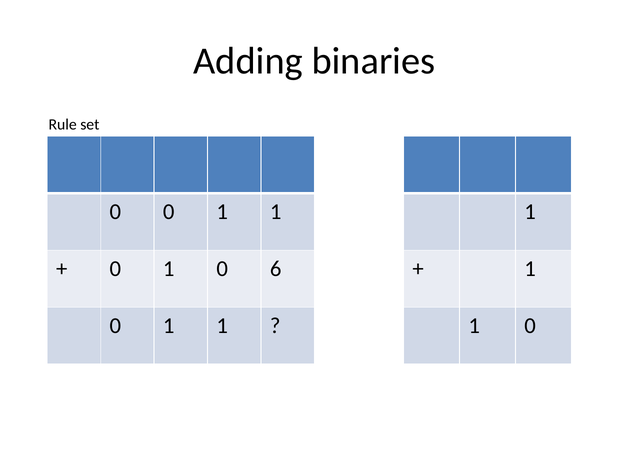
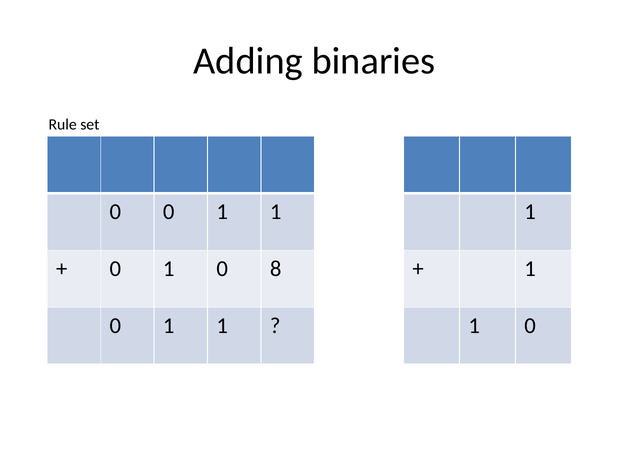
6: 6 -> 8 (276, 269)
